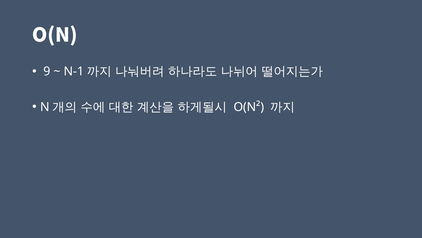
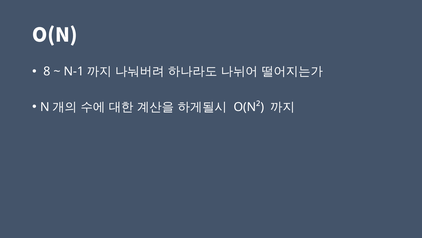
9: 9 -> 8 (47, 71)
